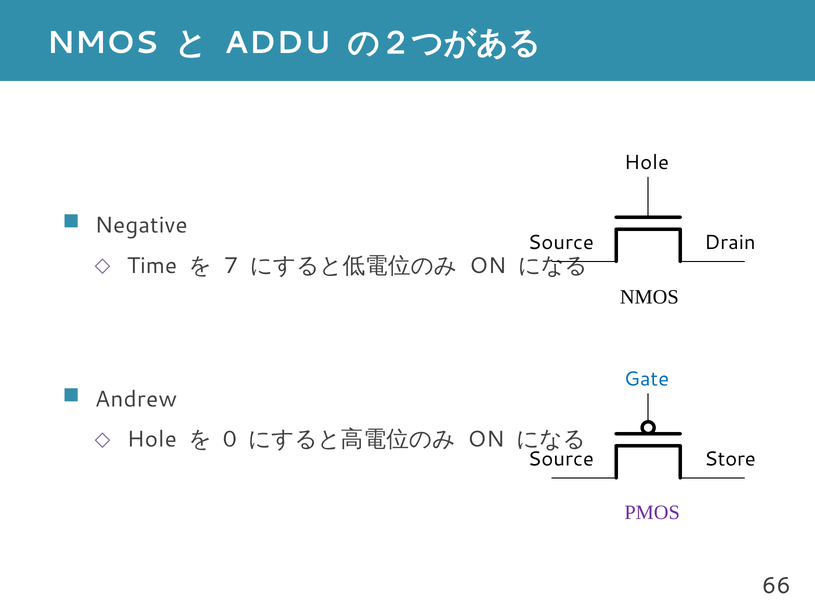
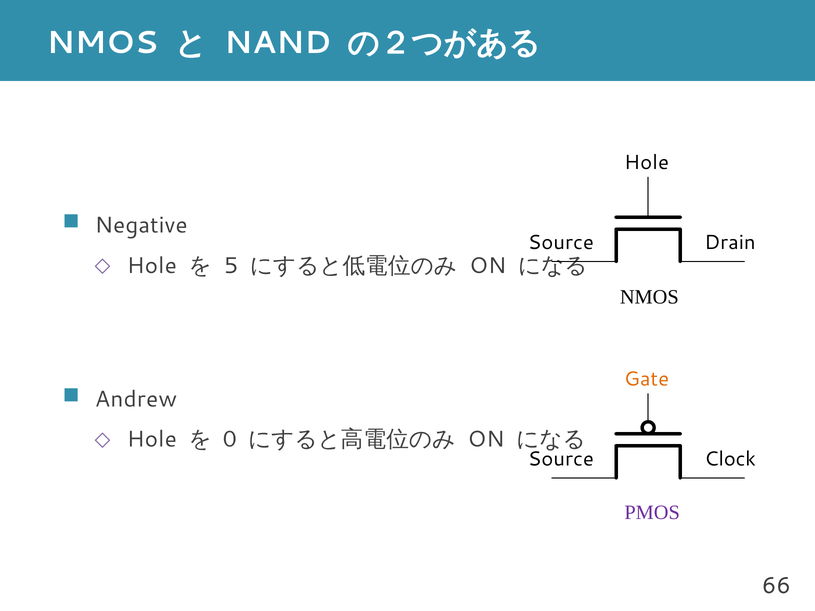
ADDU: ADDU -> NAND (278, 43)
Time: Time -> Hole (152, 266)
7: 7 -> 5 (231, 266)
Gate colour: blue -> orange (647, 379)
Store: Store -> Clock (730, 459)
